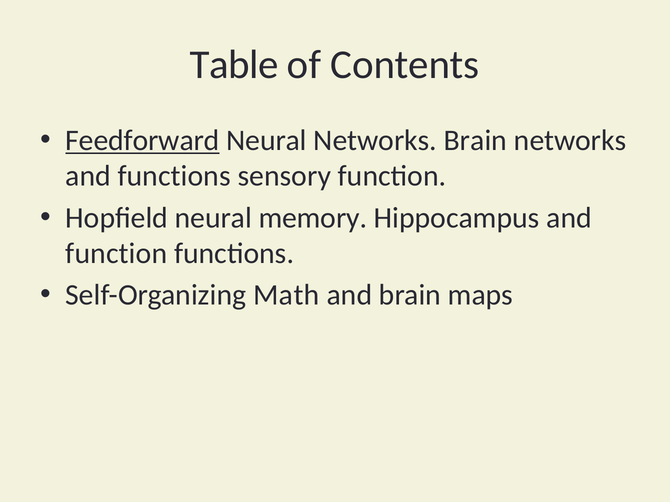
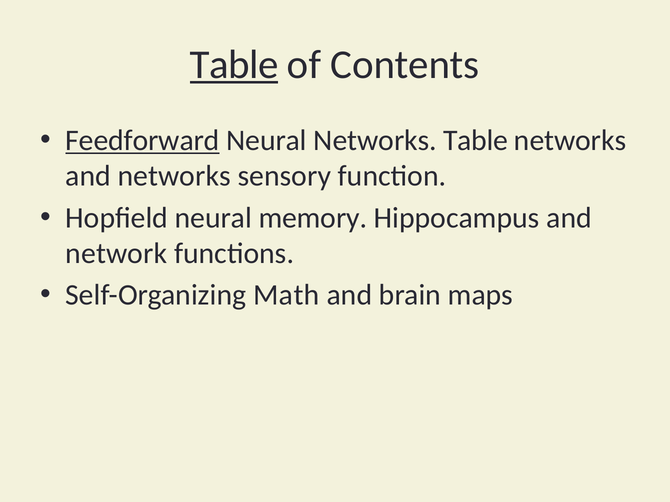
Table underline: none -> present (234, 65)
Networks Brain: Brain -> Table (475, 141)
and functions: functions -> networks (174, 176)
function: function -> network (116, 254)
